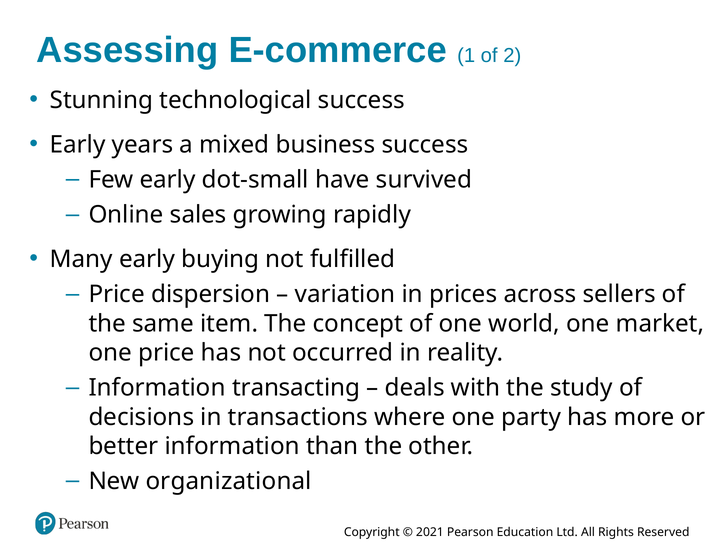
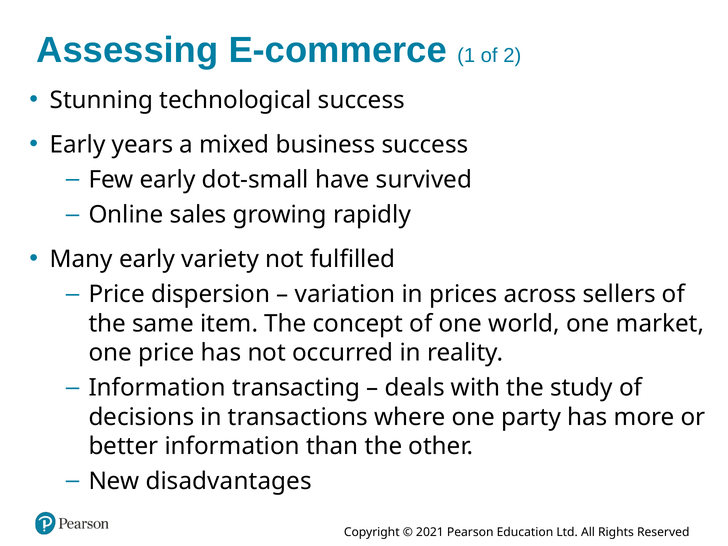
buying: buying -> variety (220, 259)
organizational: organizational -> disadvantages (229, 481)
